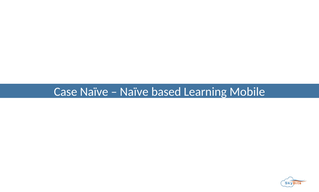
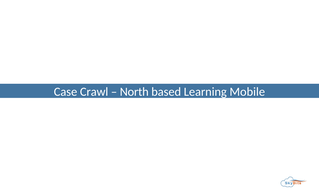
Case Naïve: Naïve -> Crawl (94, 91)
Naïve: Naïve -> North (134, 91)
